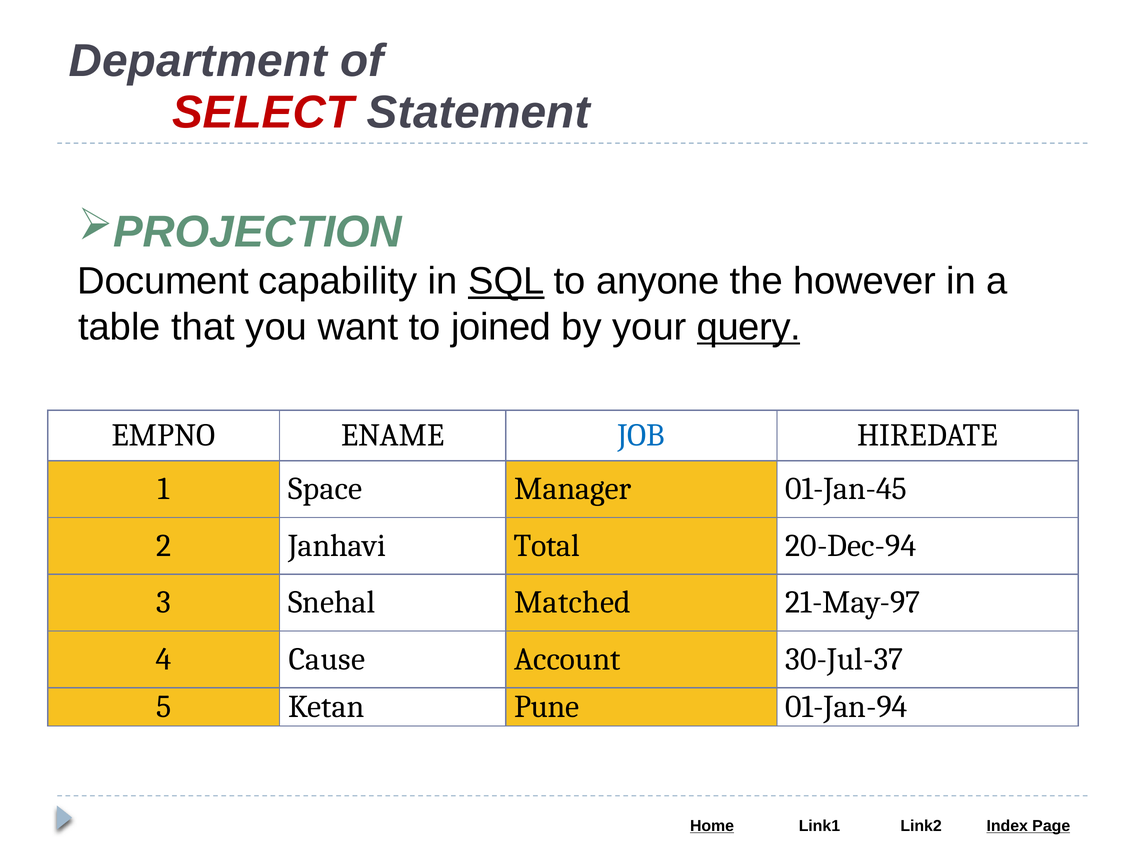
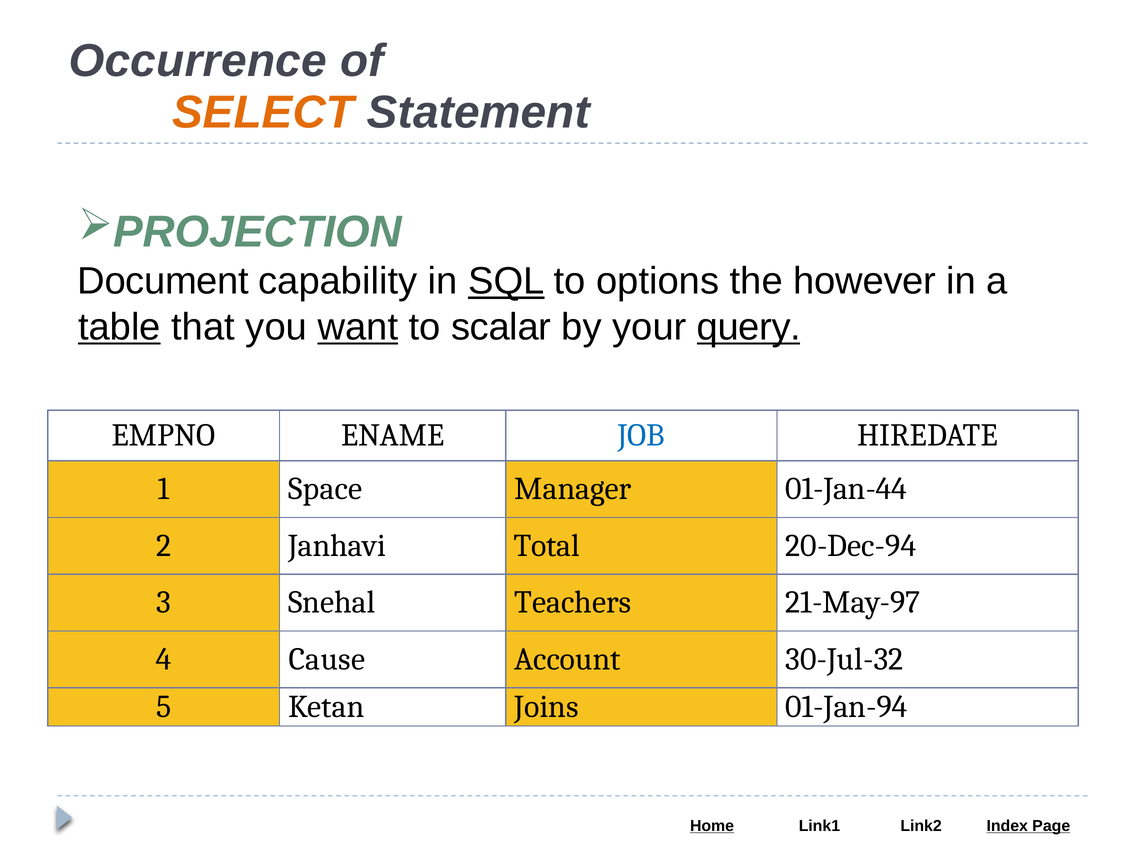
Department: Department -> Occurrence (198, 61)
SELECT colour: red -> orange (263, 112)
anyone: anyone -> options (658, 281)
table underline: none -> present (119, 327)
want underline: none -> present (358, 327)
joined: joined -> scalar (501, 327)
01-Jan-45: 01-Jan-45 -> 01-Jan-44 (846, 489)
Matched: Matched -> Teachers (573, 602)
30-Jul-37: 30-Jul-37 -> 30-Jul-32 (844, 659)
Pune: Pune -> Joins (547, 706)
